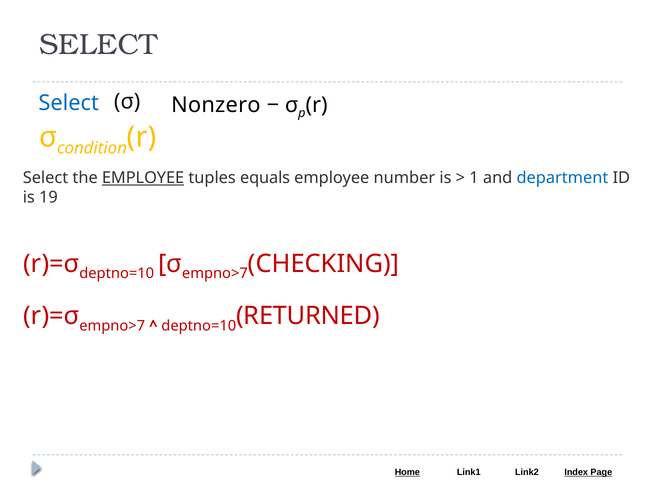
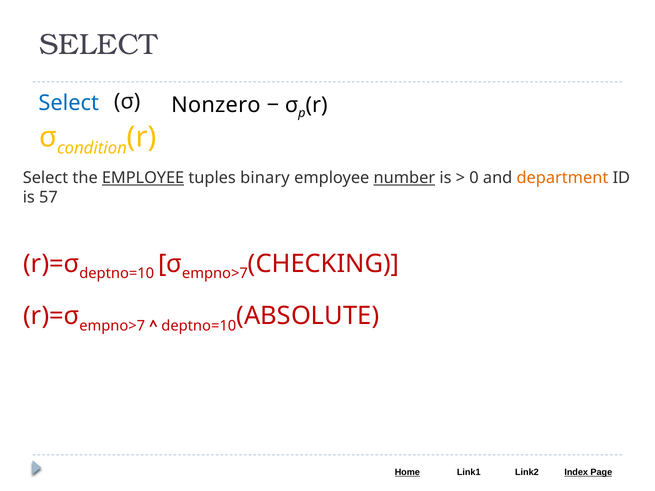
equals: equals -> binary (265, 178)
number underline: none -> present (404, 178)
1: 1 -> 0 (474, 178)
department colour: blue -> orange (562, 178)
19: 19 -> 57 (48, 198)
RETURNED: RETURNED -> ABSOLUTE (308, 316)
